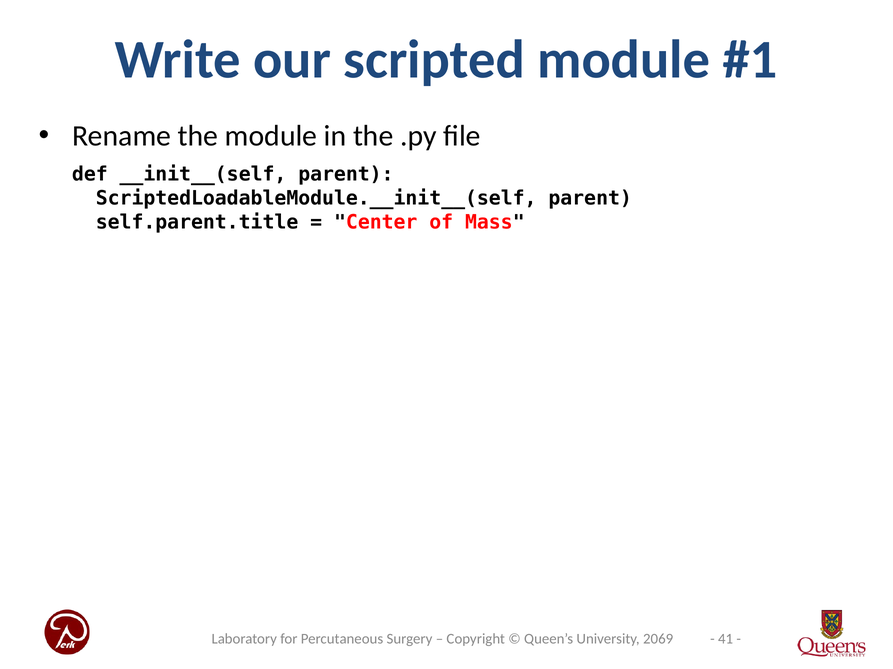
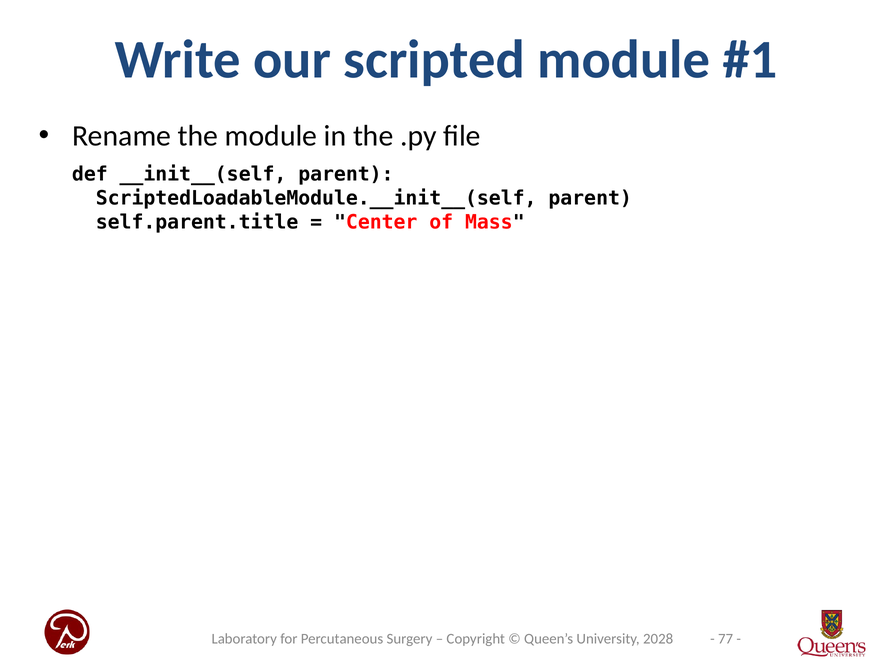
41: 41 -> 77 (726, 639)
2069: 2069 -> 2028 (658, 640)
